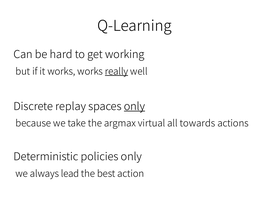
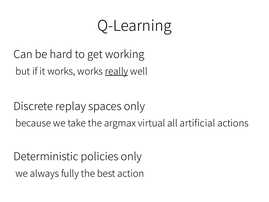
only underline: present -> none (134, 106)
towards: towards -> artificial (197, 123)
lead: lead -> fully (70, 173)
